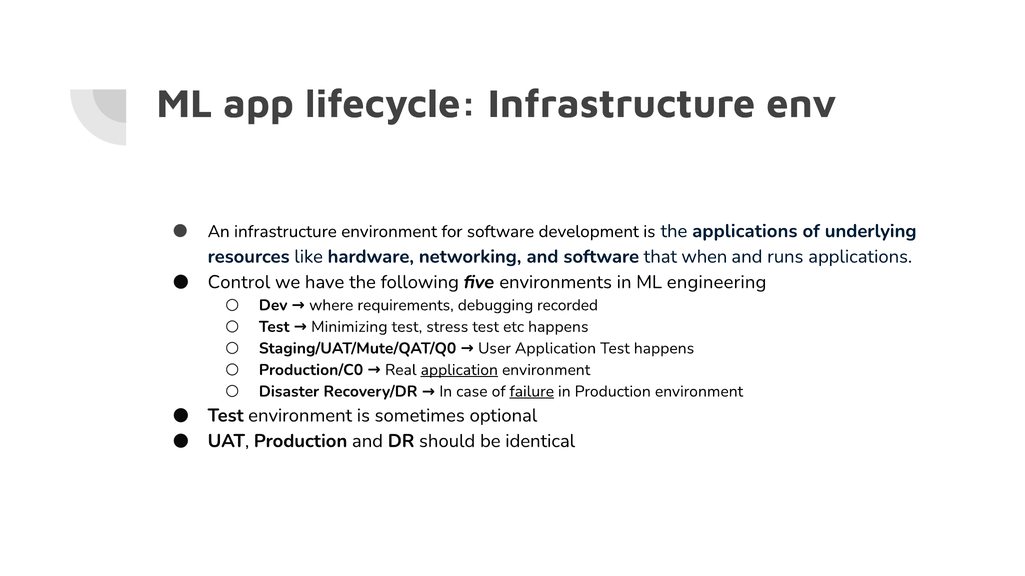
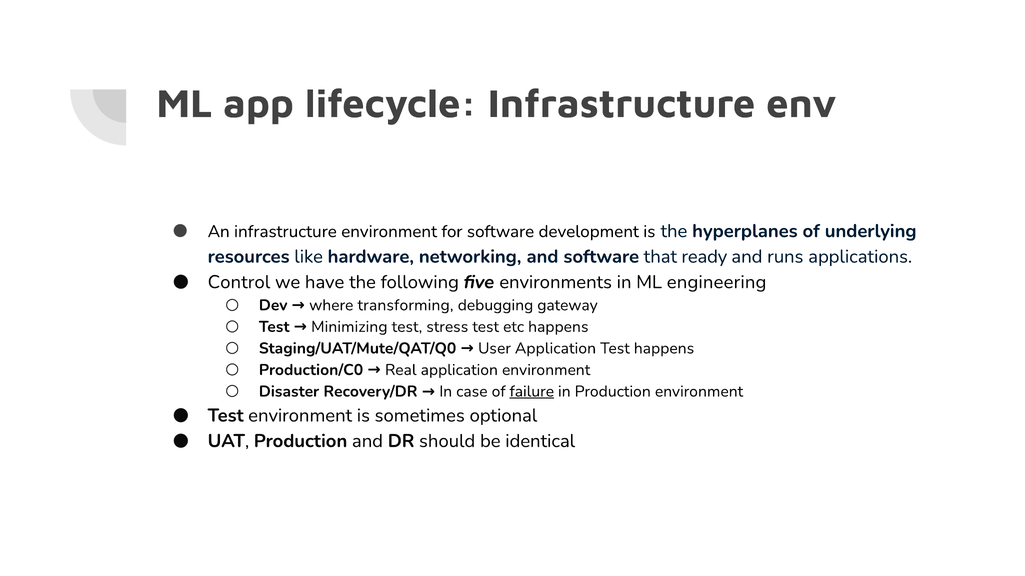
the applications: applications -> hyperplanes (745, 231)
when: when -> ready (704, 257)
requirements: requirements -> transforming (405, 305)
recorded: recorded -> gateway (567, 305)
application underline: present -> none (459, 370)
